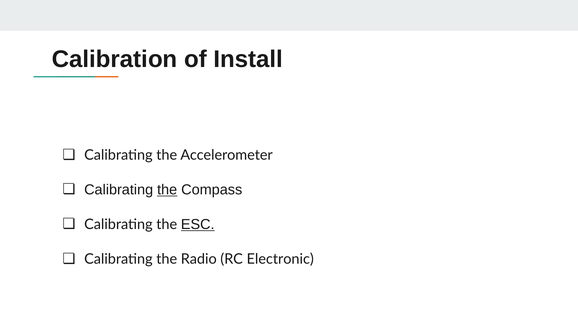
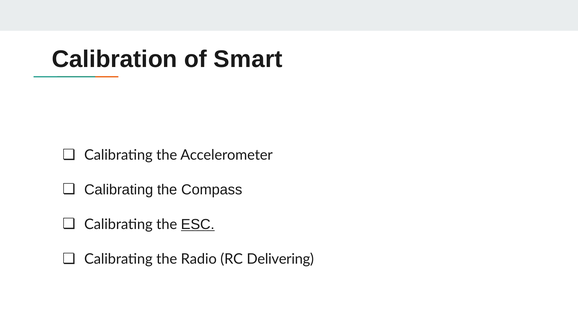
Install: Install -> Smart (248, 59)
the underline: present -> none (167, 190)
Electronic: Electronic -> Delivering (280, 259)
